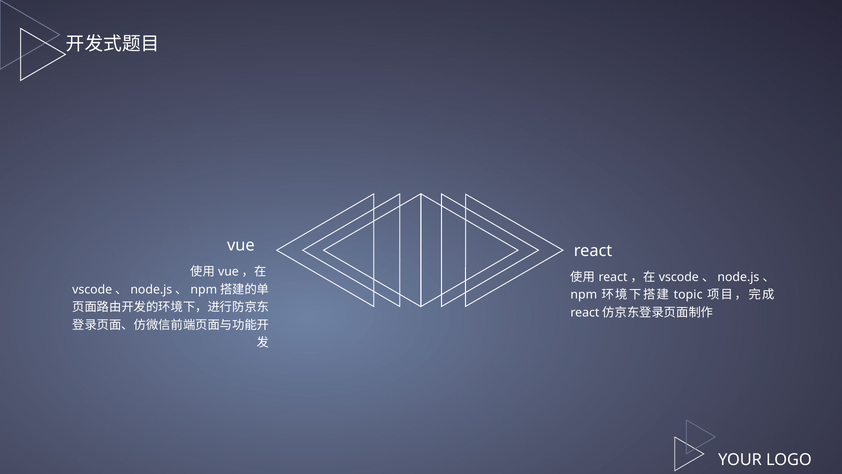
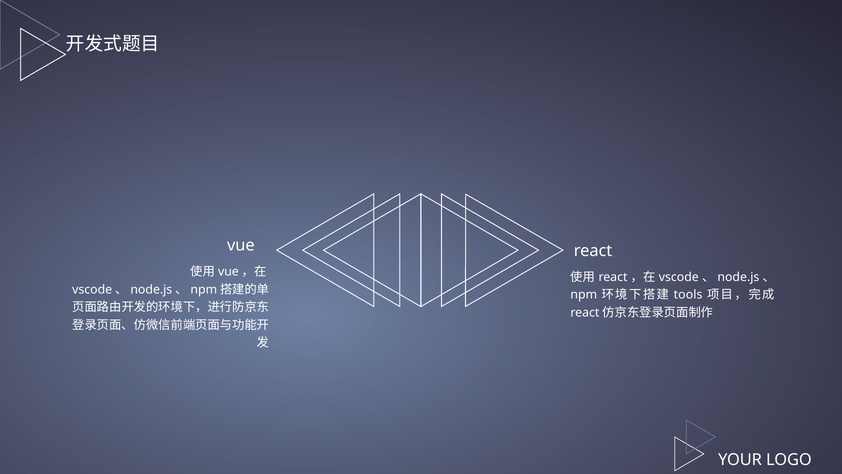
topic: topic -> tools (688, 295)
